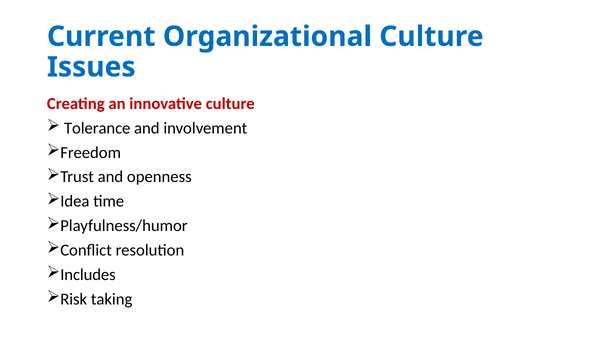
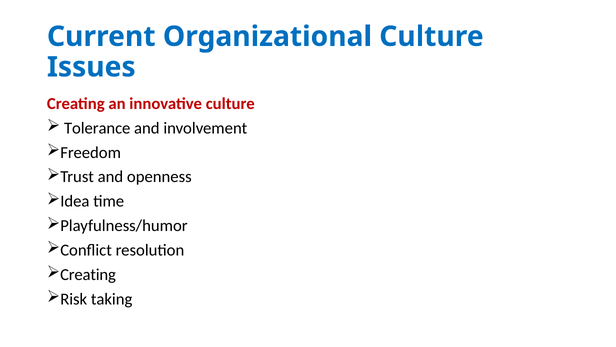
Includes: Includes -> Creating (88, 274)
